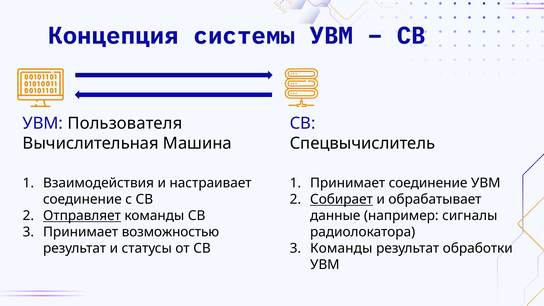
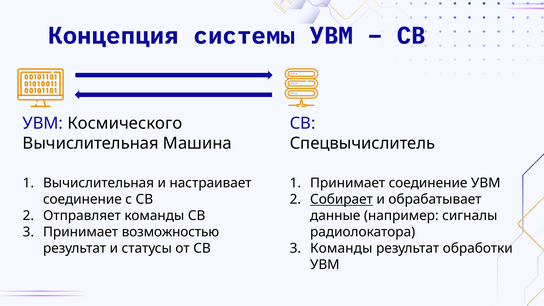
Пользователя: Пользователя -> Космического (125, 123)
Взаимодействия: Взаимодействия -> Вычислительная (99, 183)
Отправляет underline: present -> none (82, 216)
